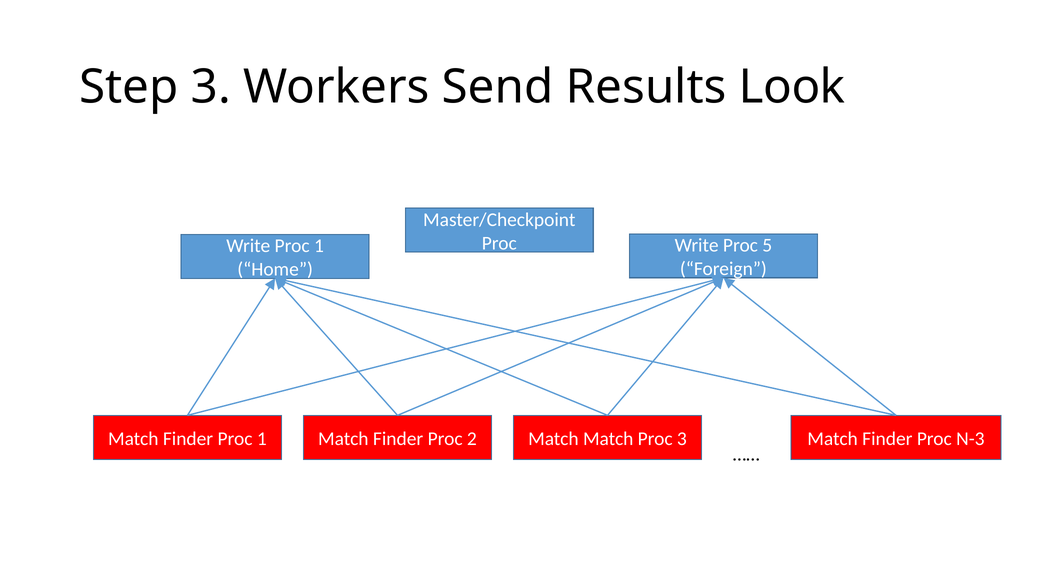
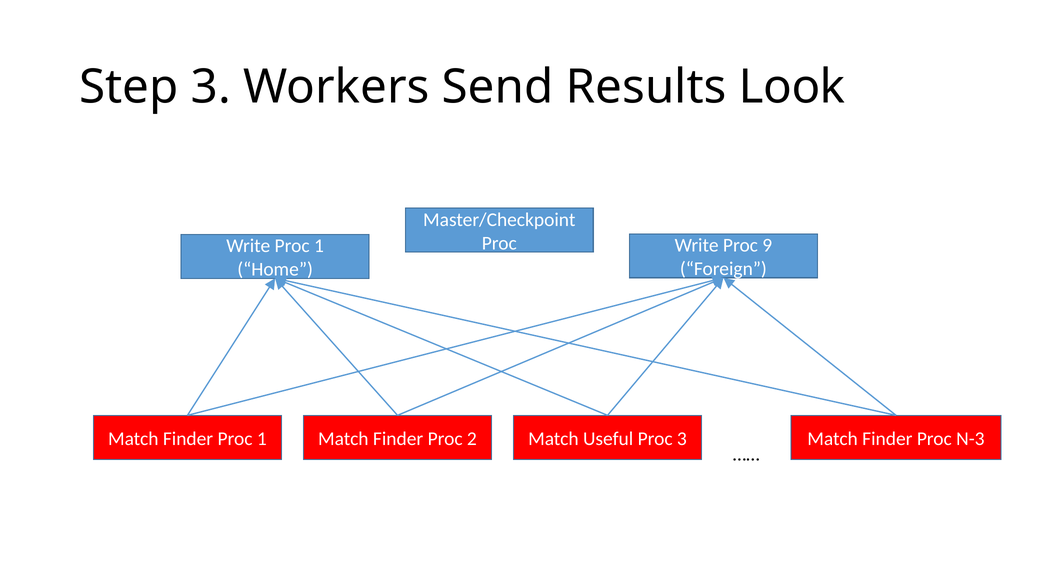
5: 5 -> 9 (767, 245)
Match Match: Match -> Useful (608, 439)
